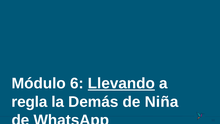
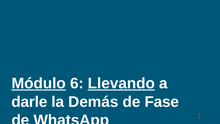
Módulo underline: none -> present (39, 83)
regla: regla -> darle (29, 102)
Niña: Niña -> Fase (162, 102)
